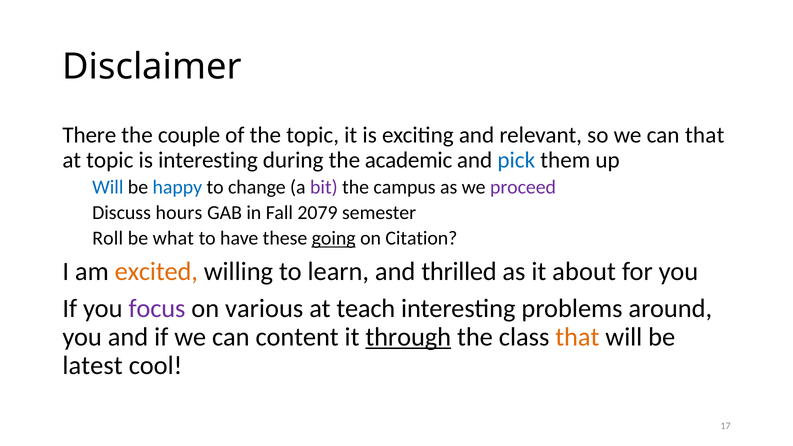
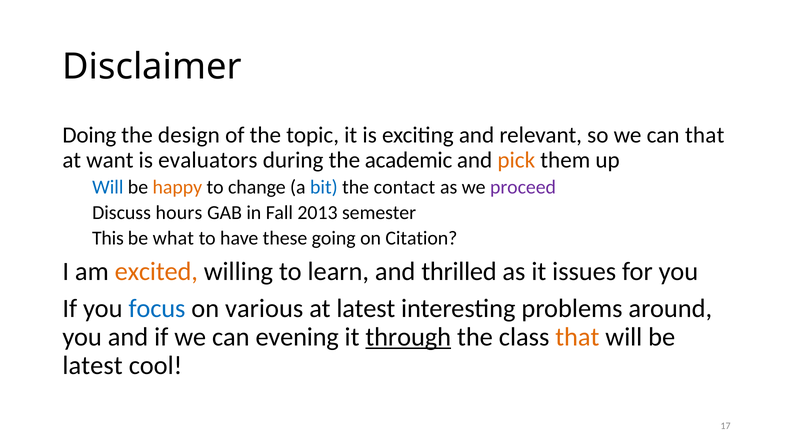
There: There -> Doing (89, 135)
couple: couple -> design (189, 135)
at topic: topic -> want (110, 160)
is interesting: interesting -> evaluators (208, 160)
pick colour: blue -> orange (516, 160)
happy colour: blue -> orange (177, 187)
bit colour: purple -> blue (324, 187)
campus: campus -> contact (404, 187)
2079: 2079 -> 2013 (318, 213)
Roll: Roll -> This (108, 238)
going underline: present -> none (334, 238)
about: about -> issues (584, 272)
focus colour: purple -> blue (157, 308)
at teach: teach -> latest (366, 308)
content: content -> evening (297, 337)
